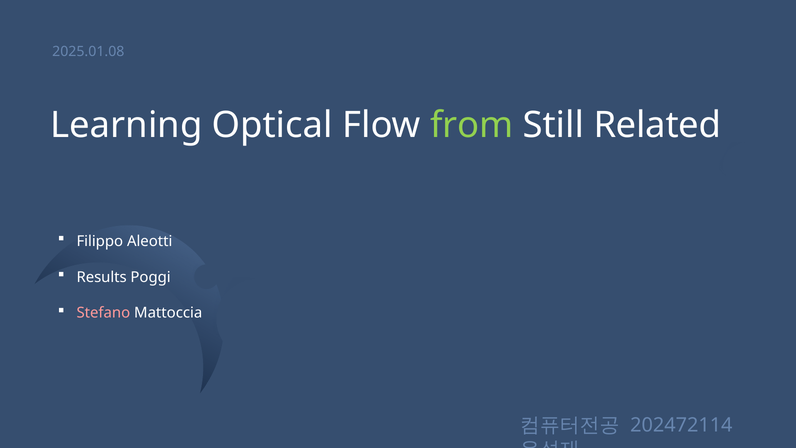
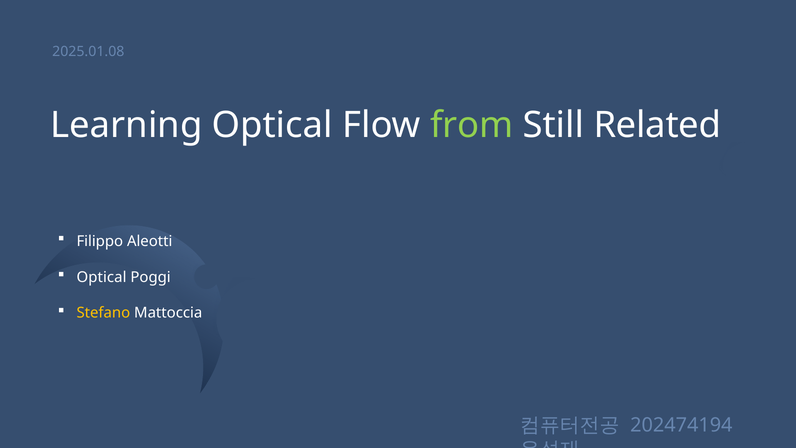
Results: Results -> Optical (102, 277)
Stefano colour: pink -> yellow (103, 313)
202472114: 202472114 -> 202474194 (681, 425)
